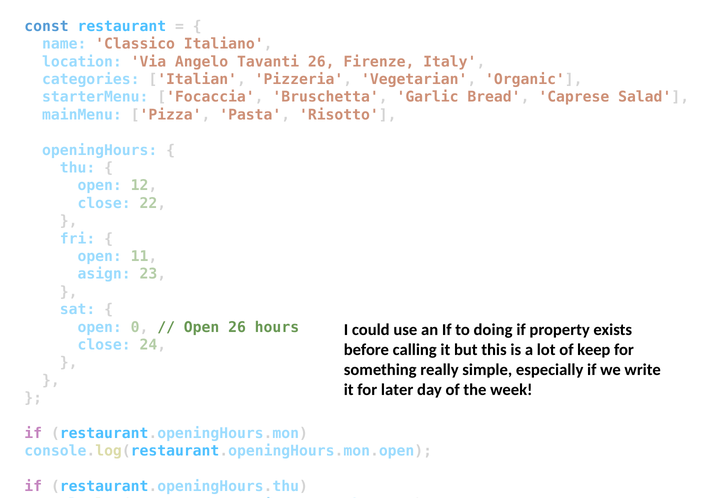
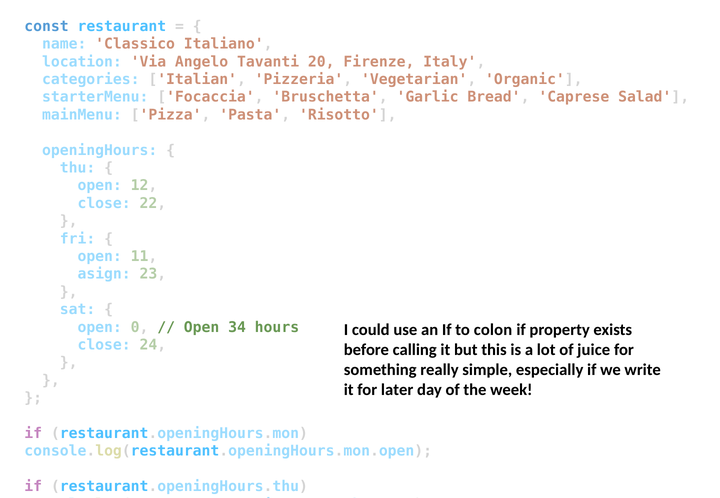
Tavanti 26: 26 -> 20 (321, 62)
Open 26: 26 -> 34 (237, 327)
doing: doing -> colon (493, 330)
keep: keep -> juice (594, 350)
